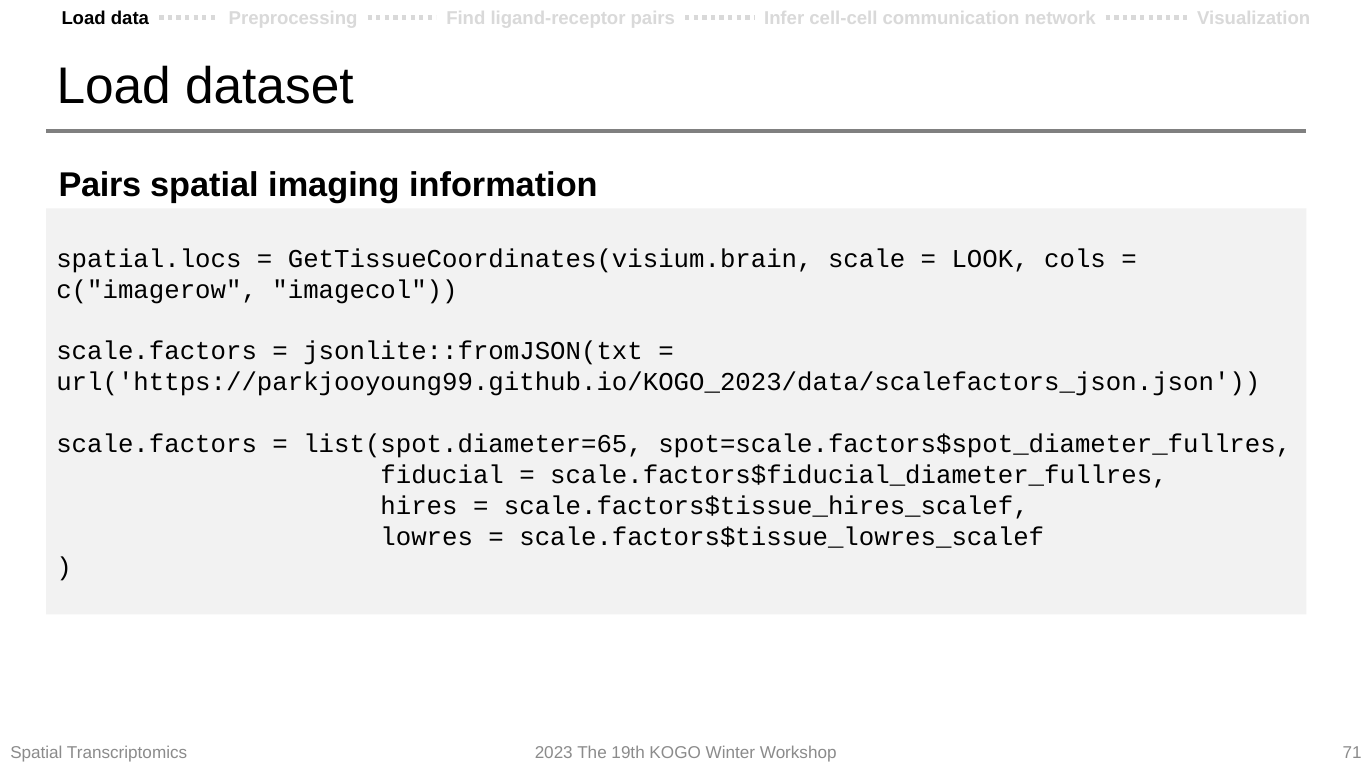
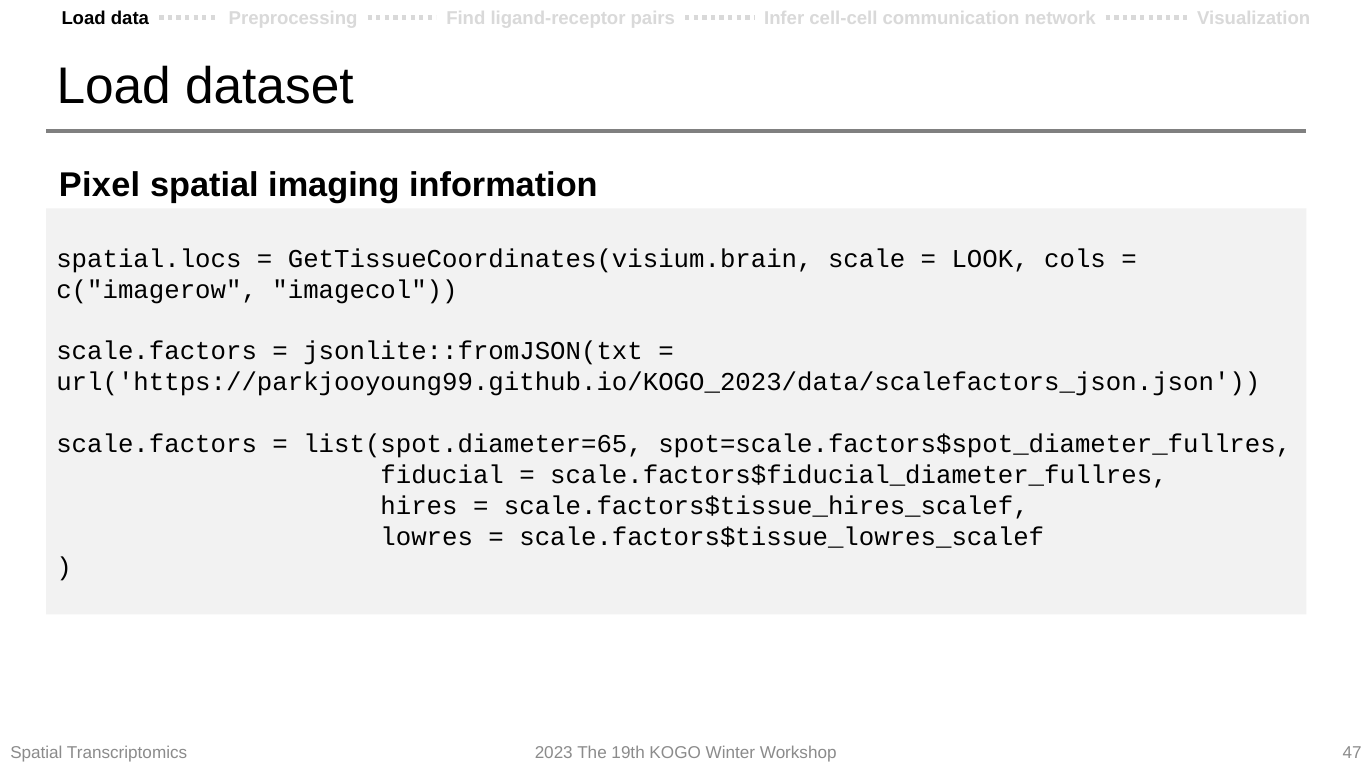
Pairs: Pairs -> Pixel (100, 186)
71: 71 -> 47 (1352, 752)
